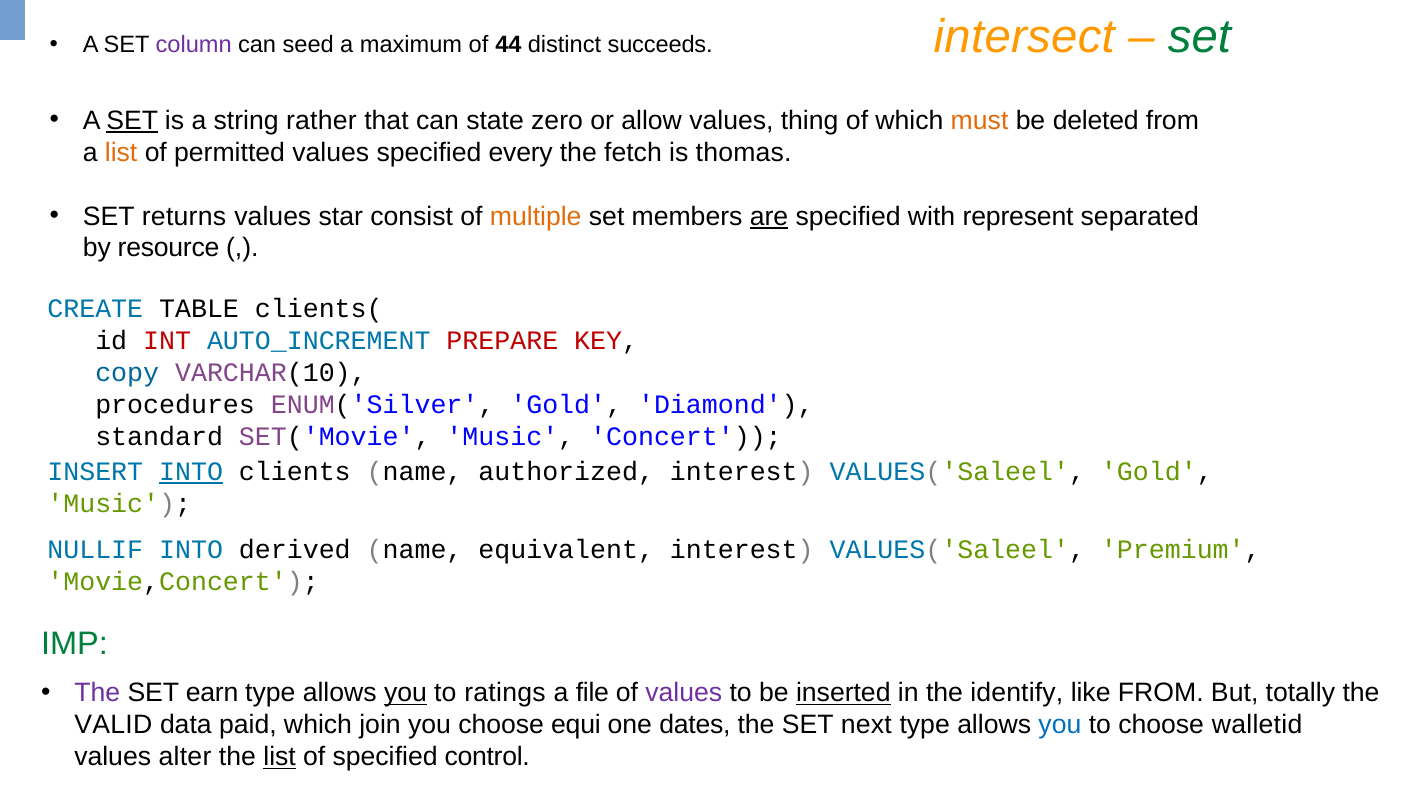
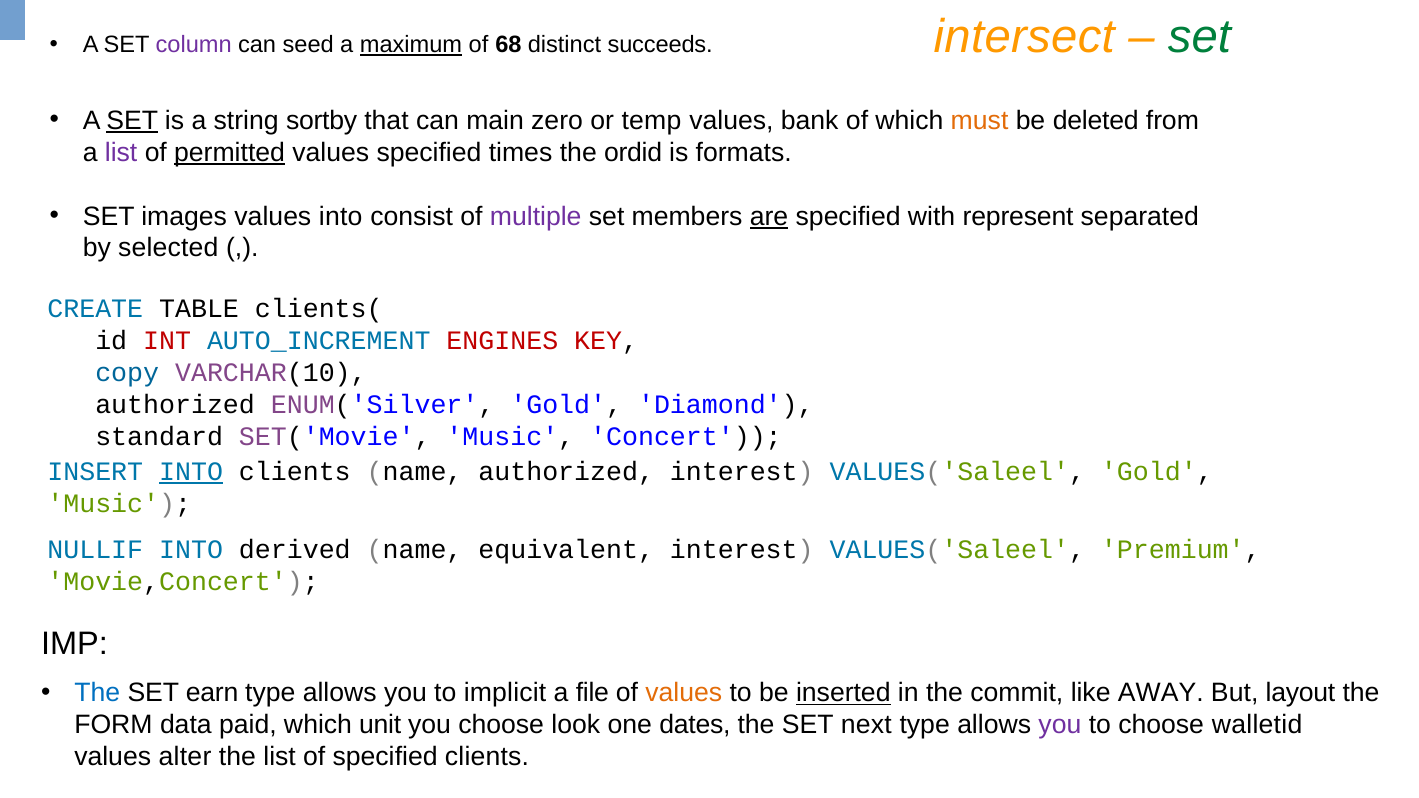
maximum underline: none -> present (411, 45)
44: 44 -> 68 (508, 45)
rather: rather -> sortby (322, 121)
state: state -> main (495, 121)
allow: allow -> temp (651, 121)
thing: thing -> bank (810, 121)
list colour: orange -> purple (121, 152)
permitted underline: none -> present (230, 152)
every: every -> times (521, 152)
fetch: fetch -> ordid (633, 152)
thomas: thomas -> formats (744, 152)
returns: returns -> images (184, 216)
values star: star -> into (341, 216)
multiple colour: orange -> purple (536, 216)
resource: resource -> selected (168, 248)
PREPARE: PREPARE -> ENGINES (502, 341)
procedures: procedures -> authorized (175, 405)
IMP colour: green -> black (74, 644)
The colour: purple -> blue (97, 693)
you underline: present -> none (405, 693)
ratings: ratings -> implicit (505, 693)
values colour: purple -> orange (684, 693)
identify: identify -> commit (1017, 693)
like FROM: FROM -> AWAY (1161, 693)
totally: totally -> layout (1300, 693)
VALID: VALID -> FORM (113, 725)
join: join -> unit (380, 725)
equi: equi -> look (576, 725)
you colour: blue -> purple (1060, 725)
list underline: present -> none (280, 757)
specified control: control -> clients (487, 757)
